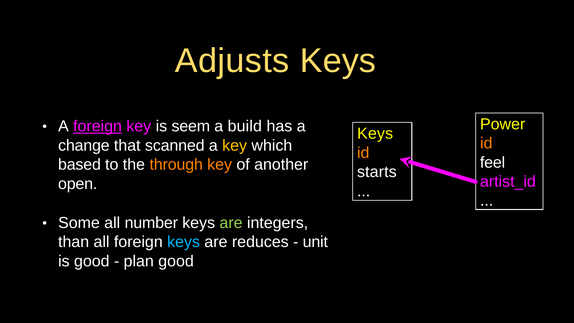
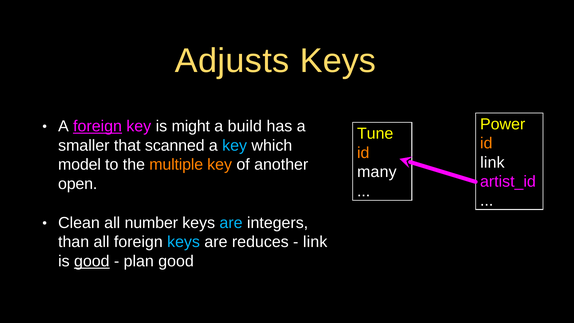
seem: seem -> might (191, 126)
Keys: Keys -> Tune (375, 134)
change: change -> smaller (84, 145)
key colour: yellow -> light blue (235, 145)
feel: feel -> link (492, 162)
based: based -> model (79, 165)
through: through -> multiple (176, 165)
starts: starts -> many (377, 172)
Some: Some -> Clean (79, 223)
are colour: light green -> light blue (231, 223)
unit: unit -> link (315, 242)
good underline: none -> present (92, 261)
